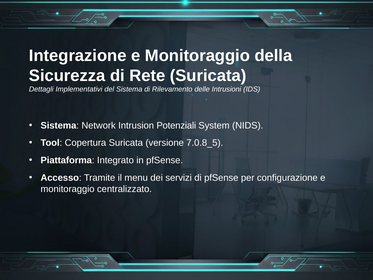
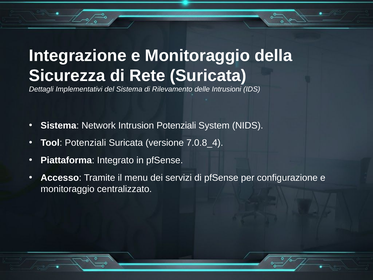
Tool Copertura: Copertura -> Potenziali (85, 143)
7.0.8_5: 7.0.8_5 -> 7.0.8_4 (205, 143)
